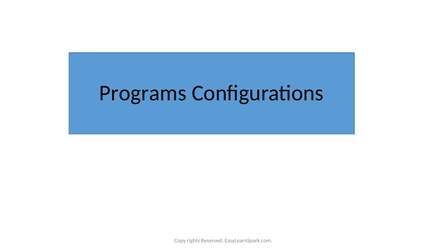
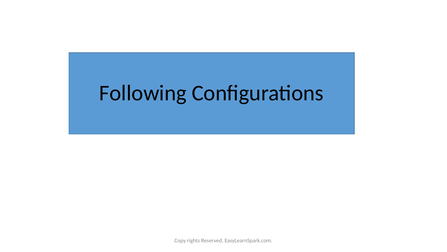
Programs: Programs -> Following (143, 93)
